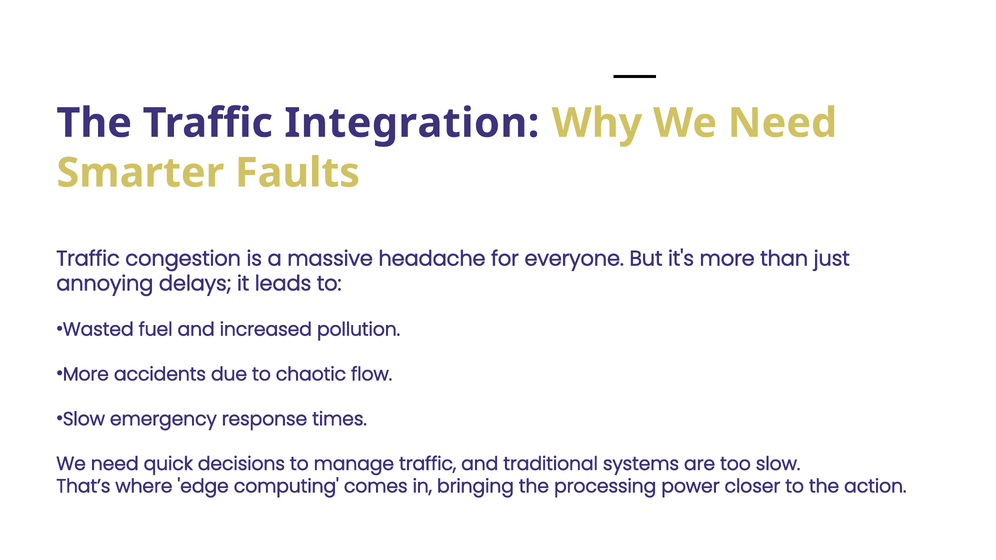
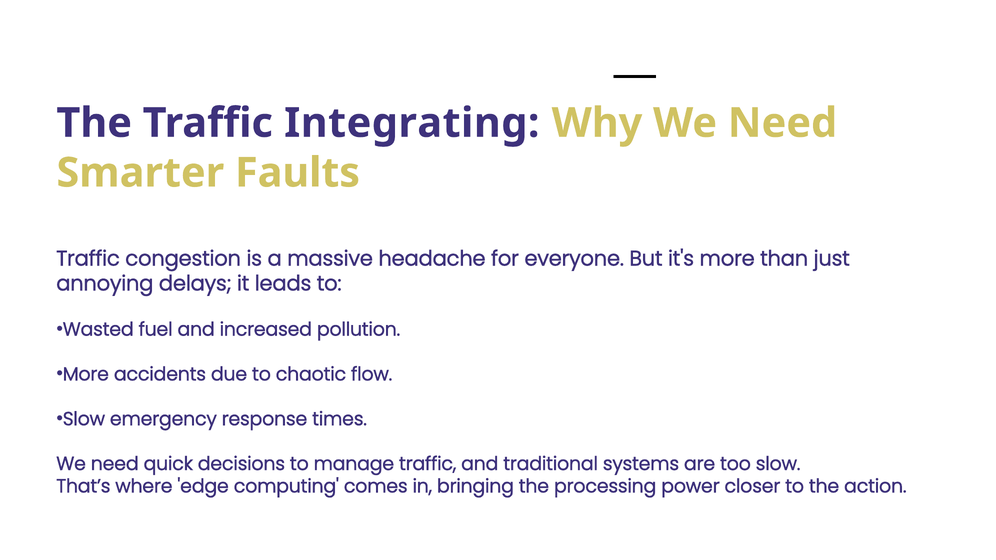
Integration: Integration -> Integrating (412, 123)
